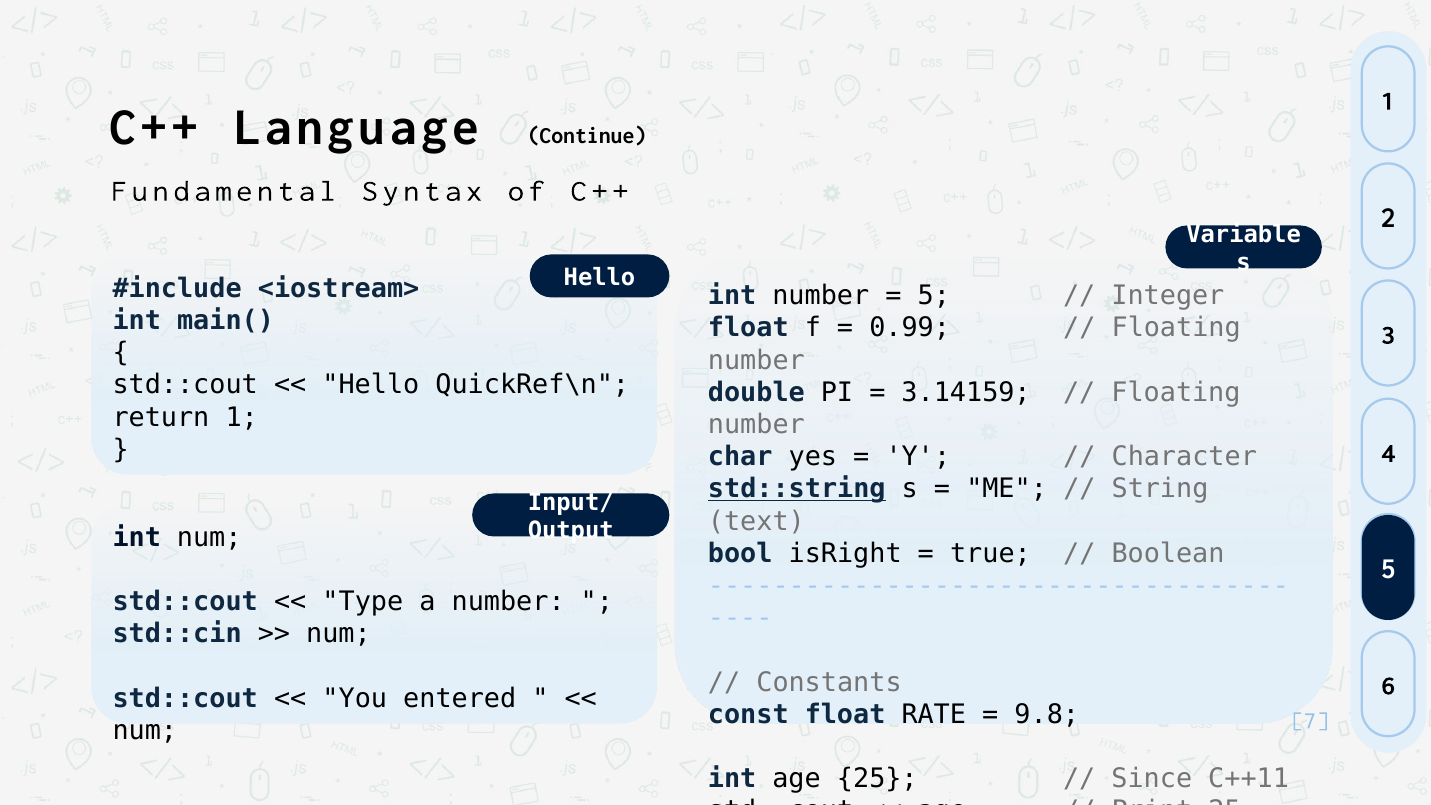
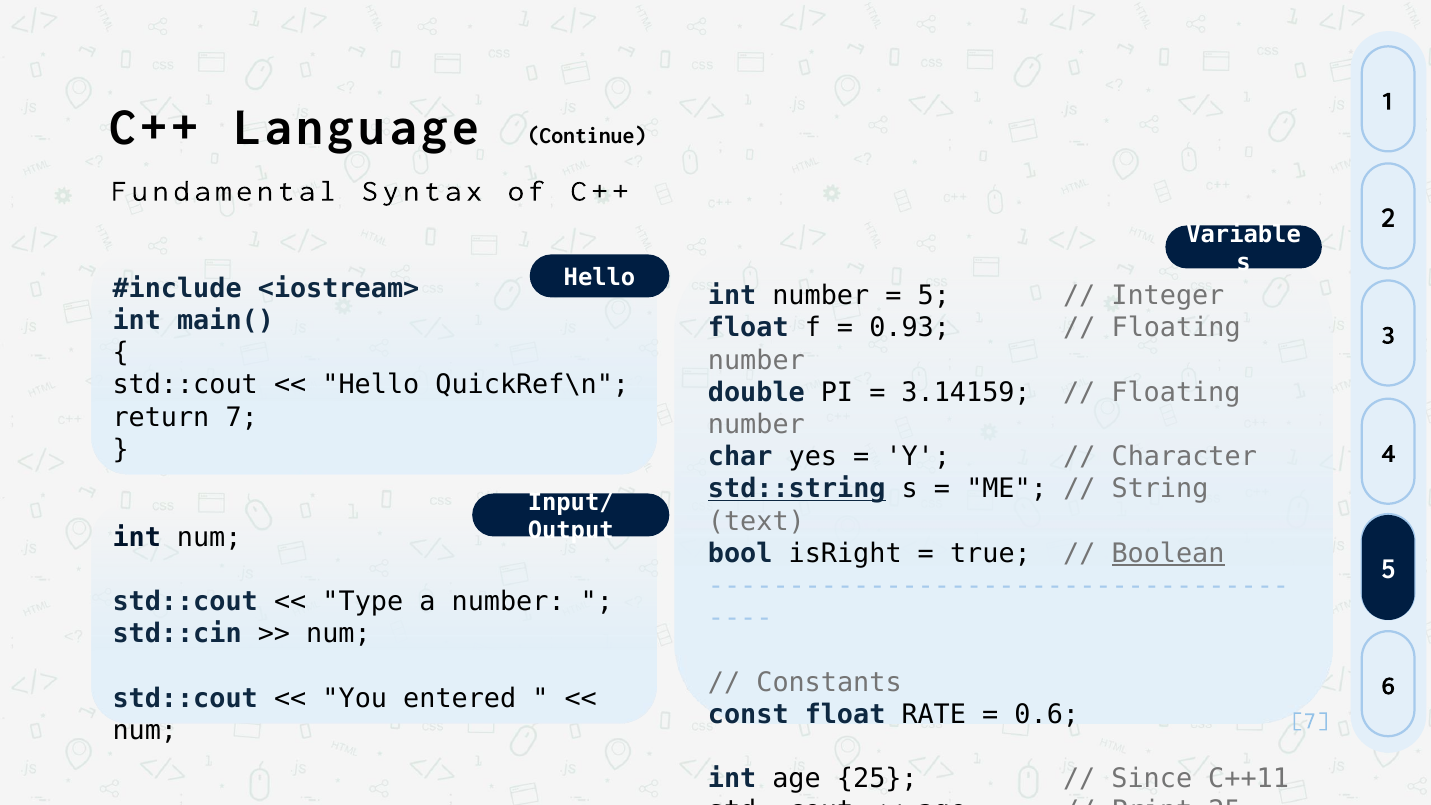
0.99: 0.99 -> 0.93 (910, 328)
return 1: 1 -> 7 (242, 417)
Boolean underline: none -> present (1168, 553)
9.8: 9.8 -> 0.6 (1047, 714)
